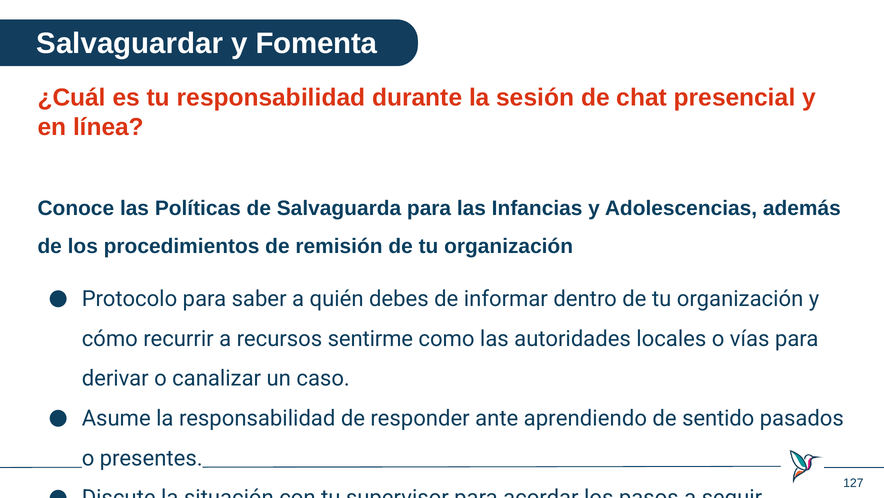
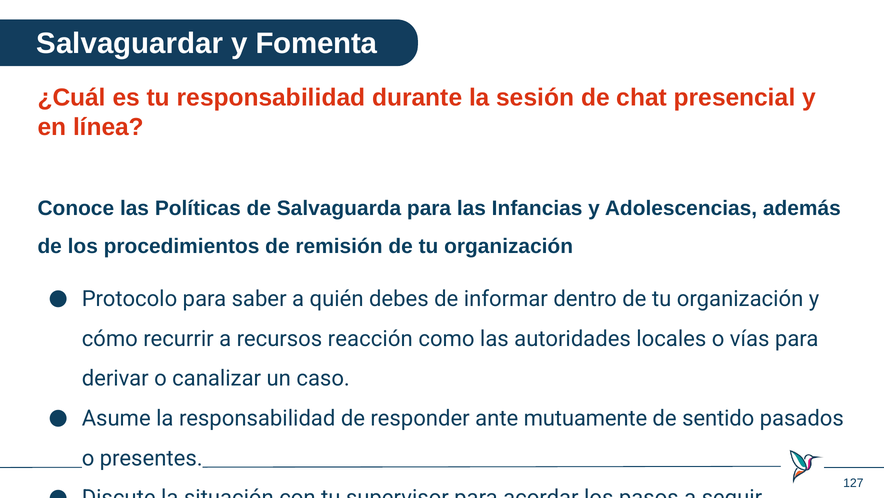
sentirme: sentirme -> reacción (370, 338)
aprendiendo: aprendiendo -> mutuamente (585, 418)
